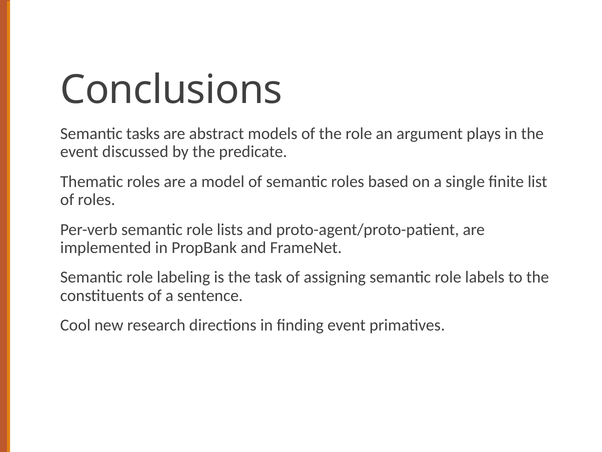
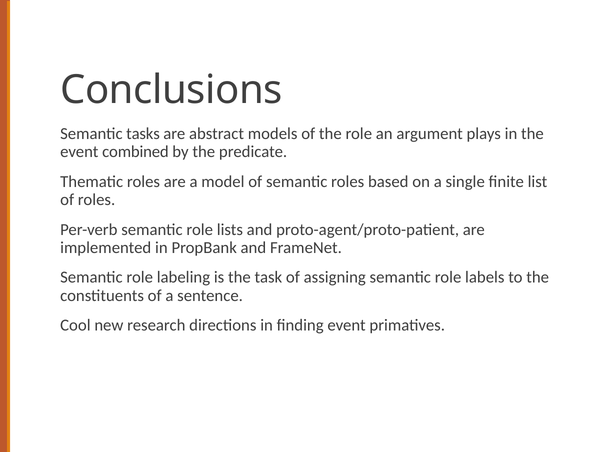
discussed: discussed -> combined (135, 152)
